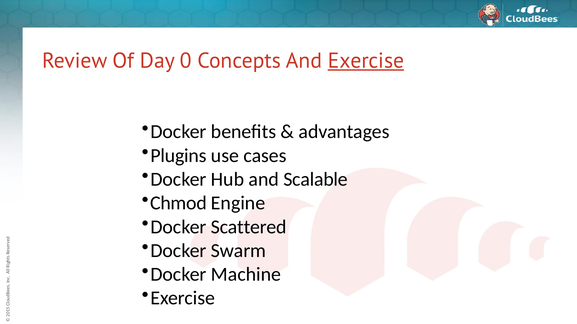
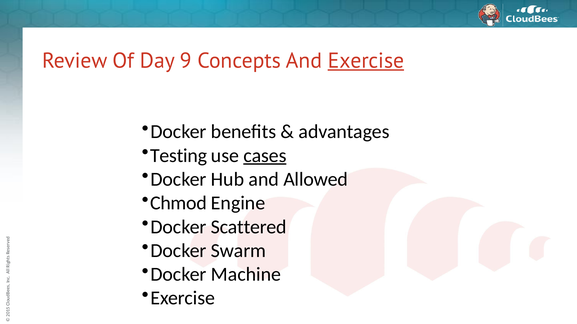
Day 0: 0 -> 9 (186, 61)
Plugins: Plugins -> Testing (179, 156)
cases underline: none -> present (265, 156)
Scalable: Scalable -> Allowed (316, 180)
